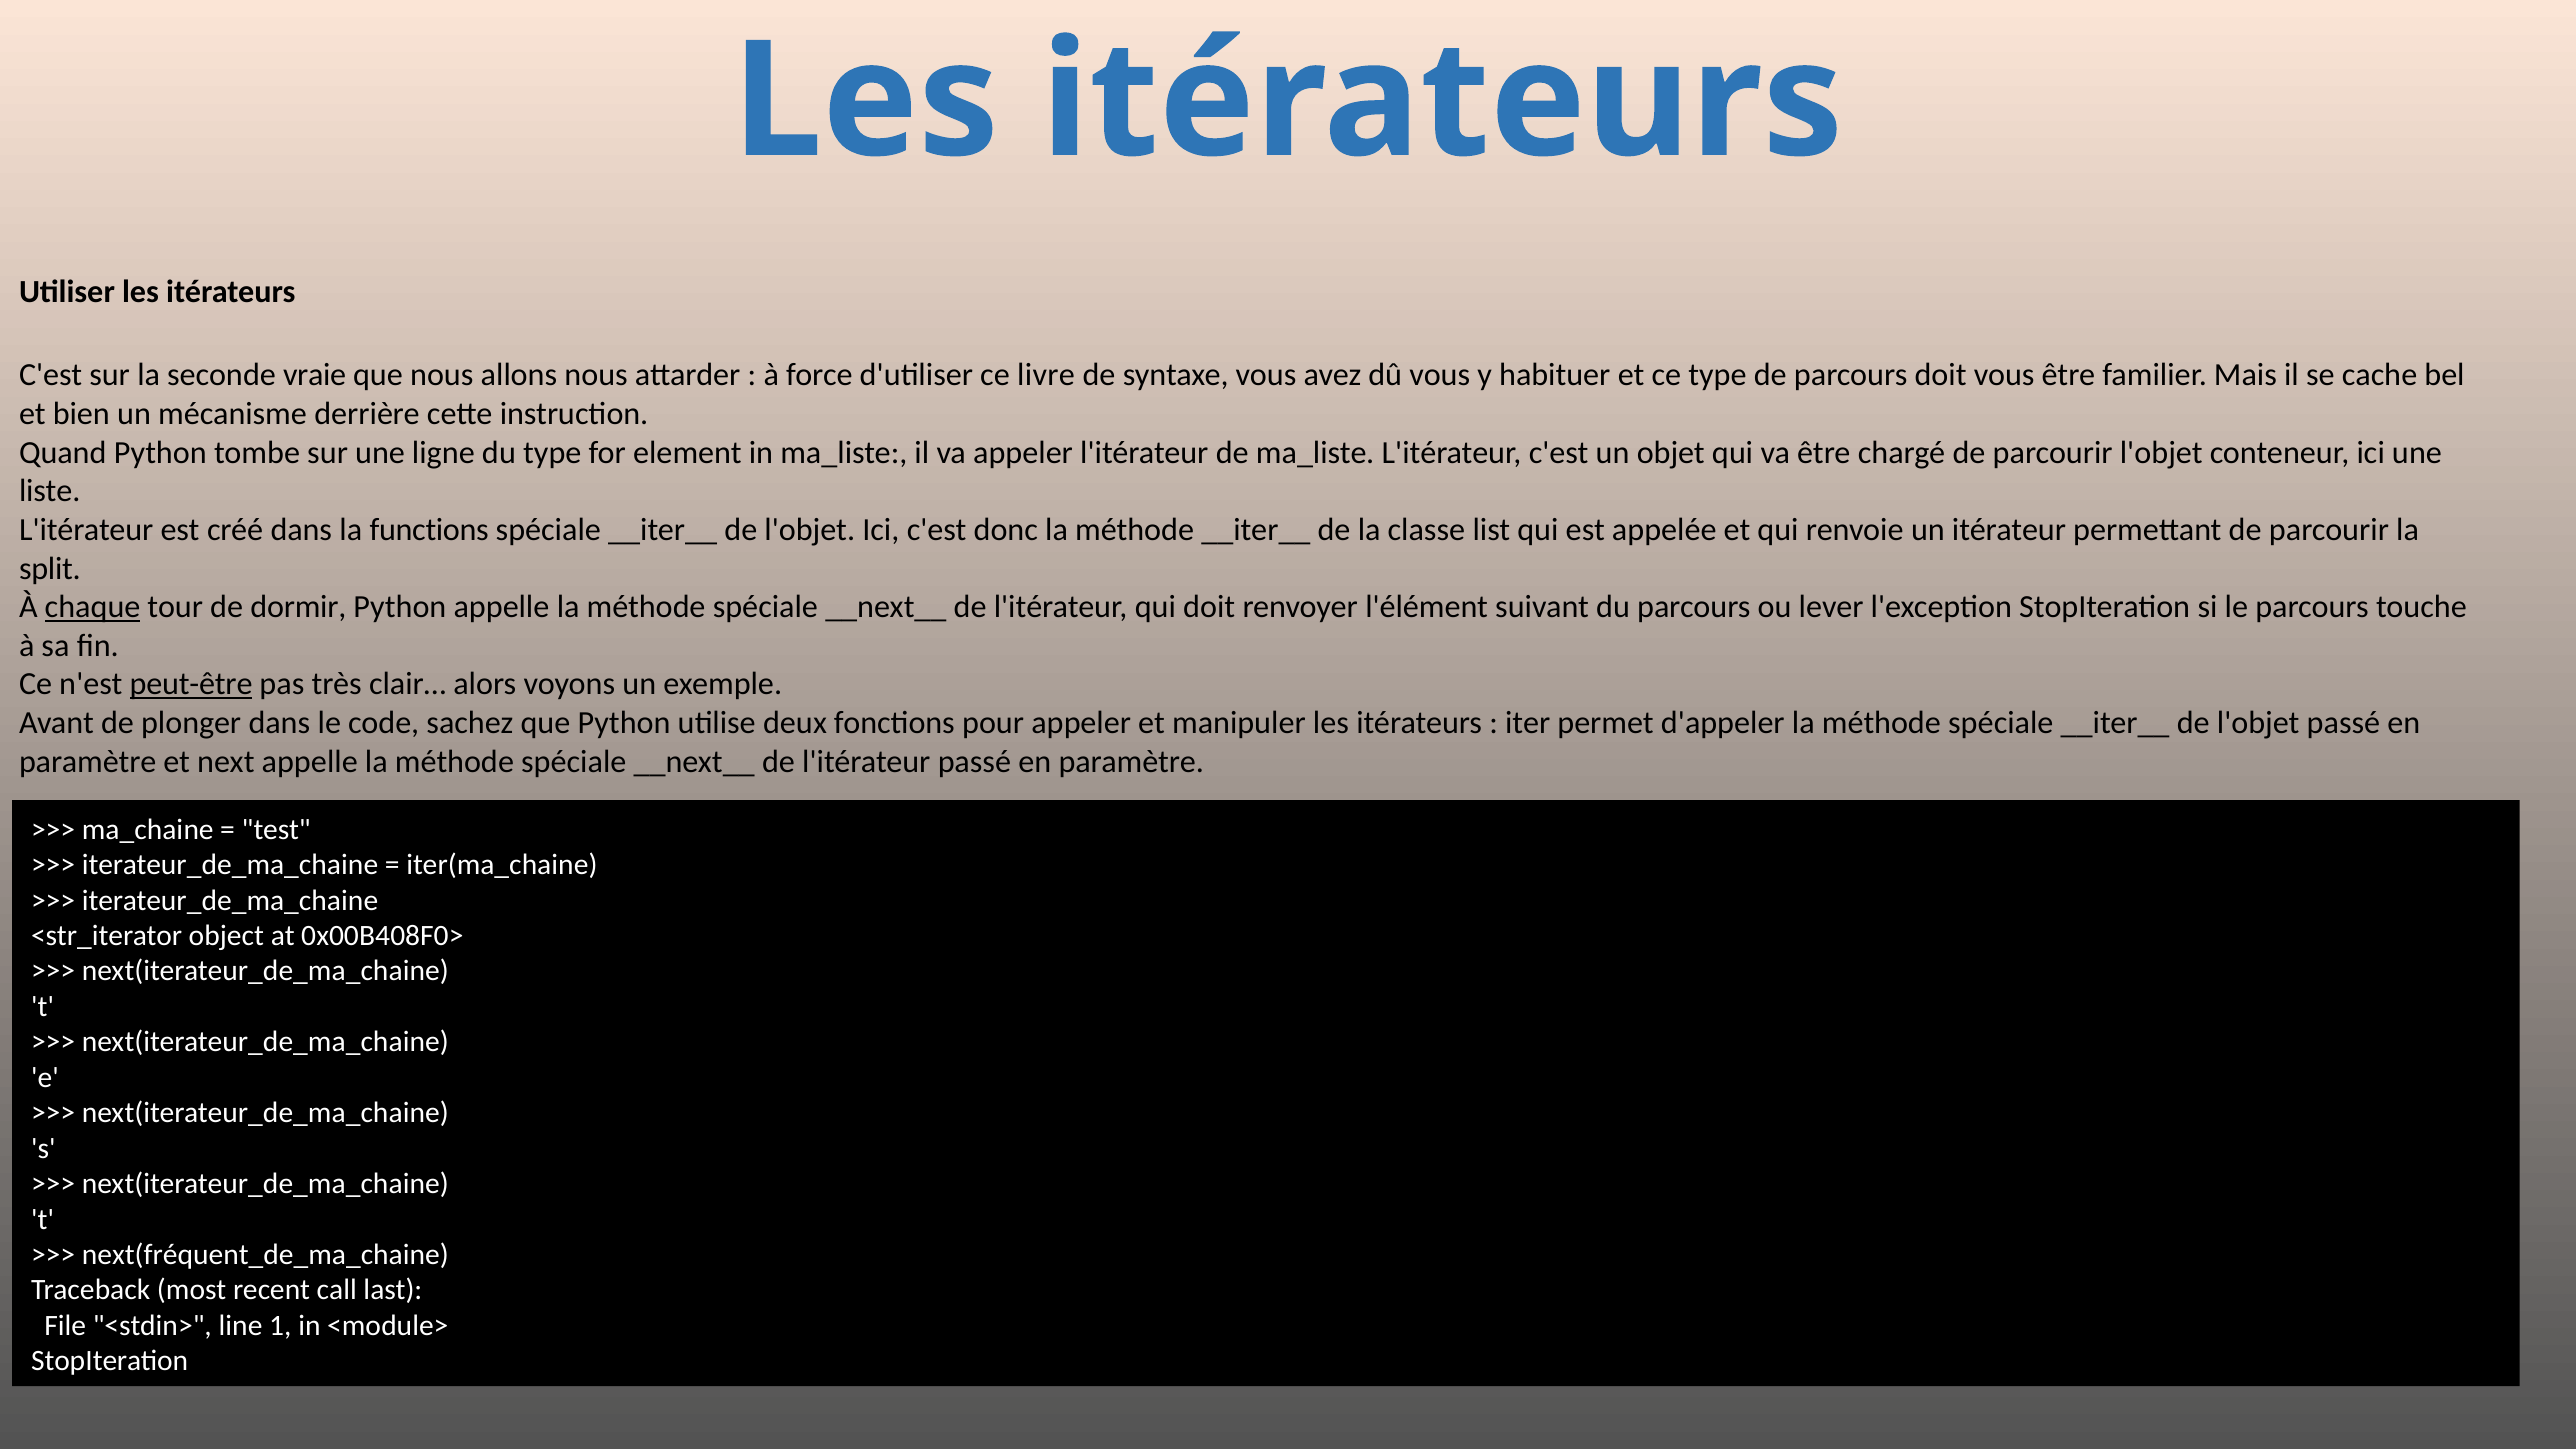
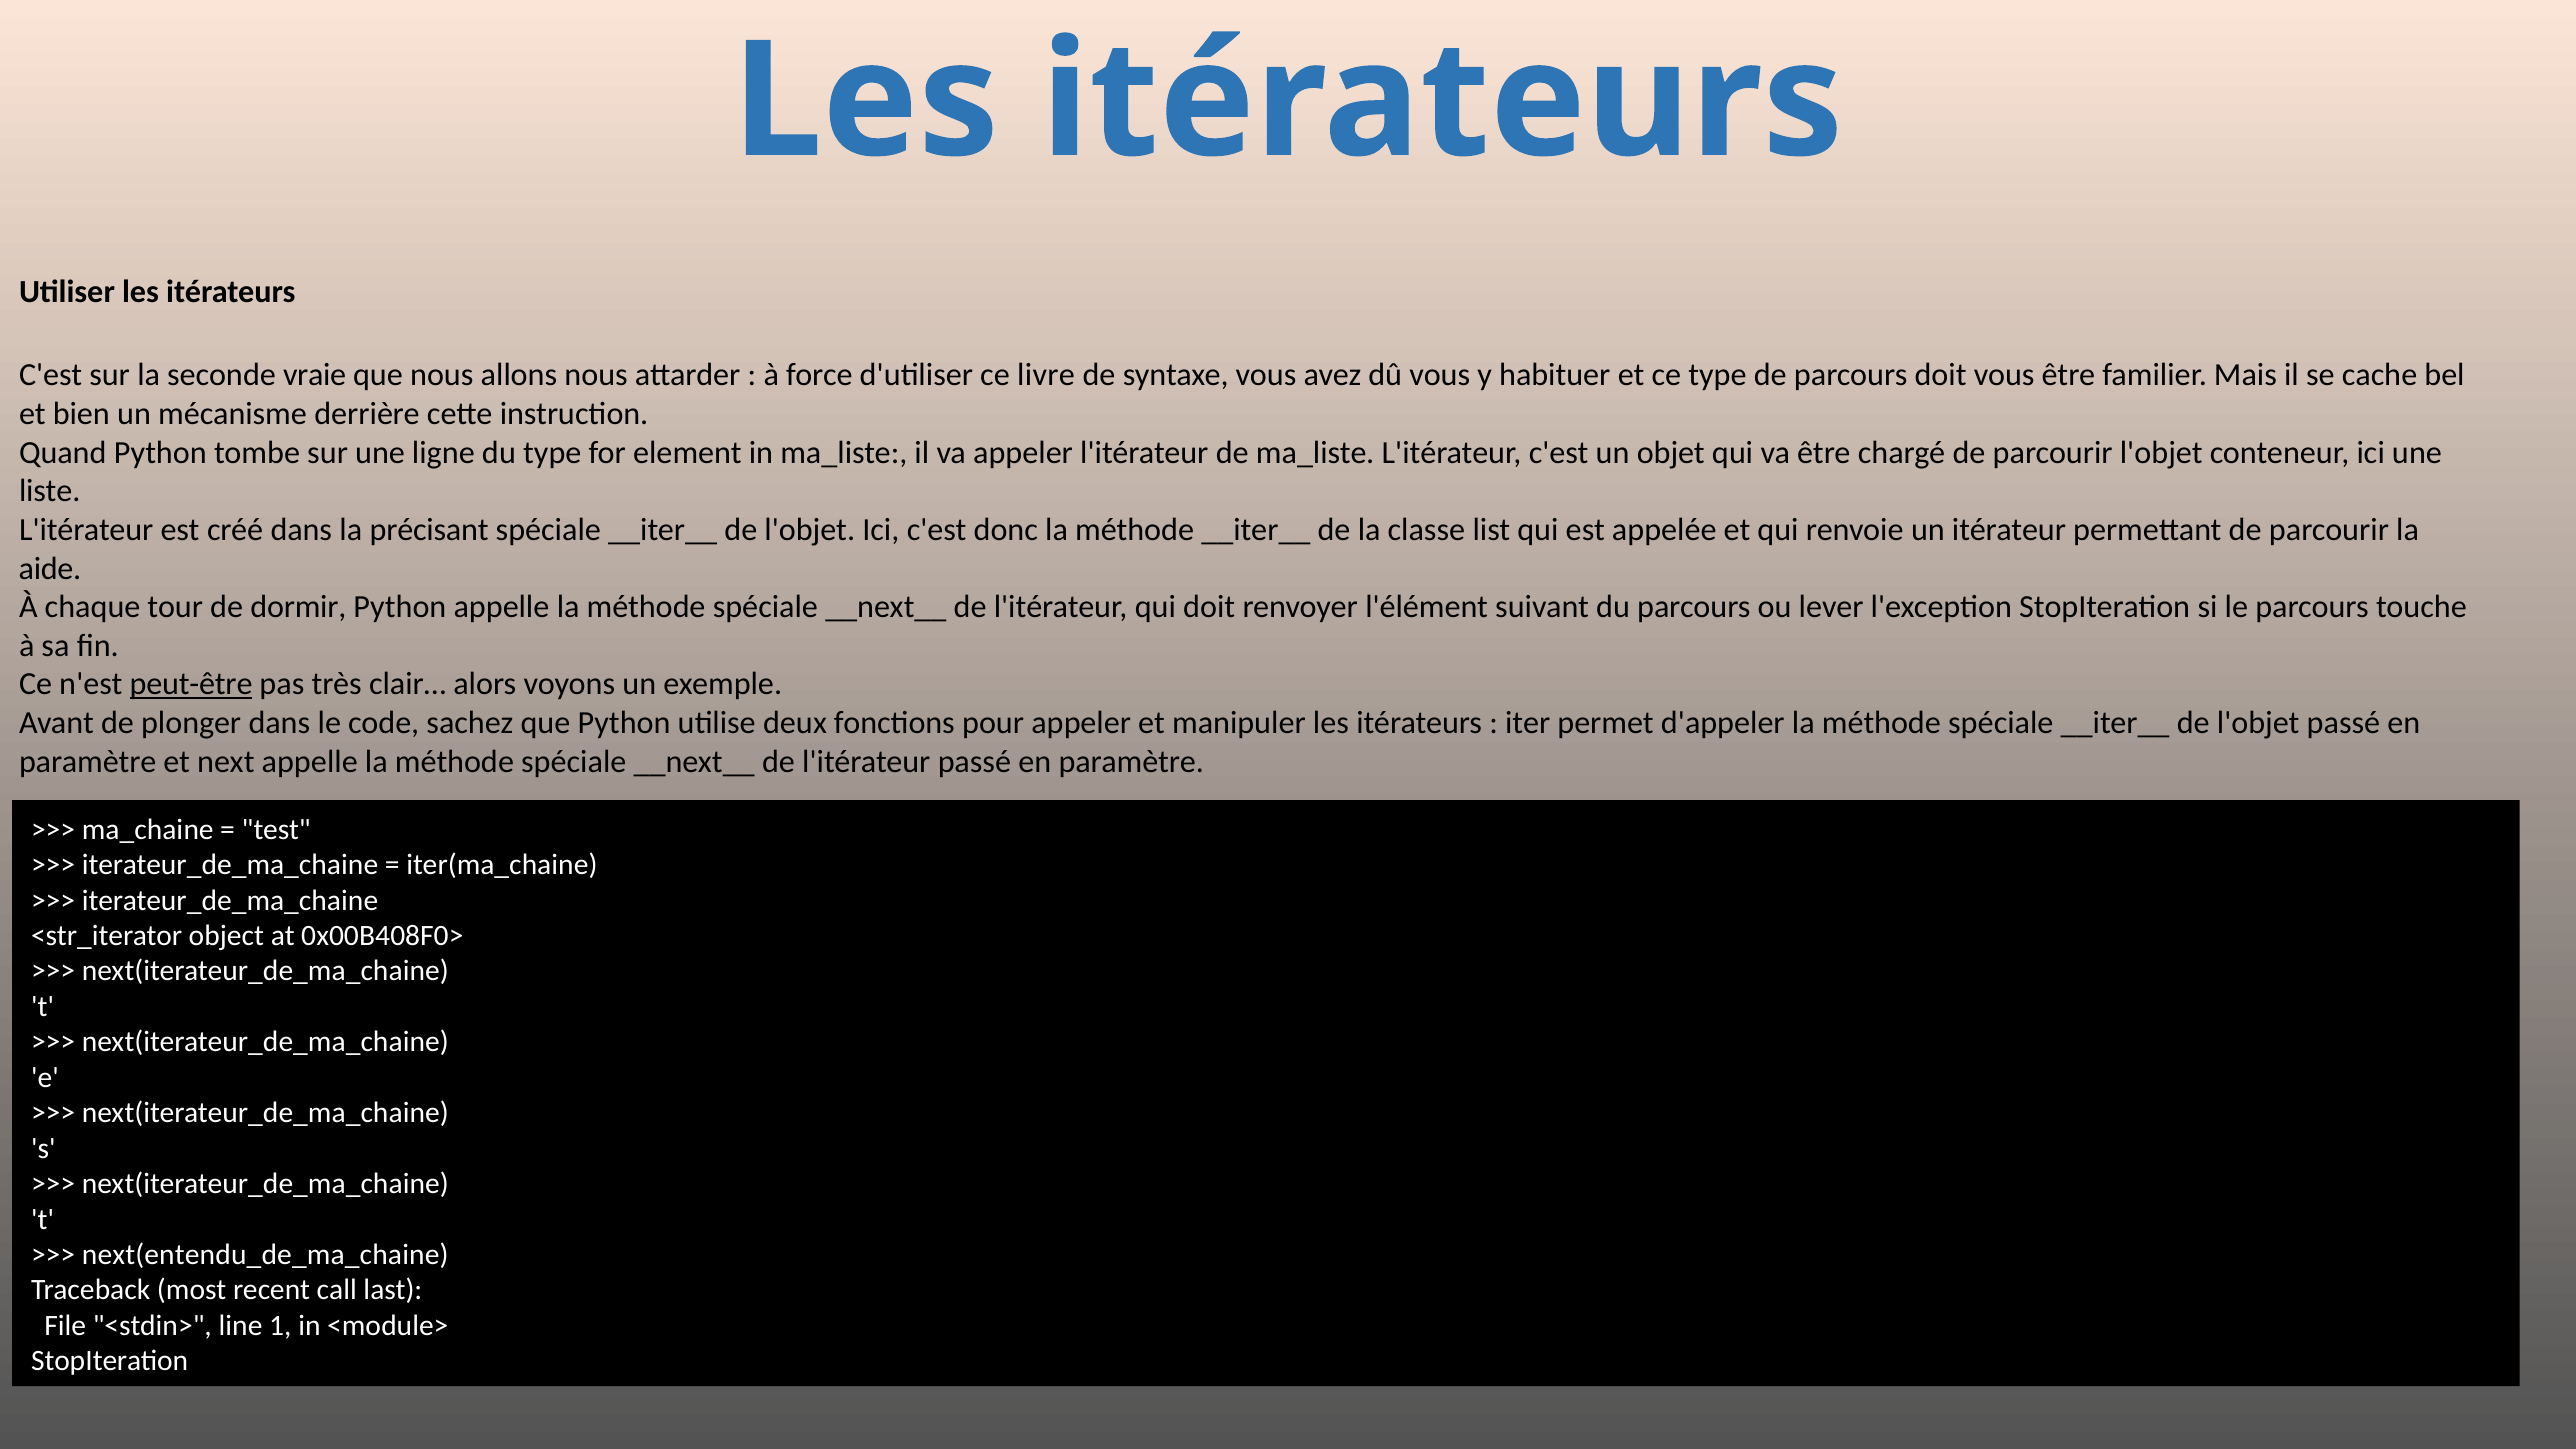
functions: functions -> précisant (429, 530)
split: split -> aide (50, 568)
chaque underline: present -> none (93, 607)
next(fréquent_de_ma_chaine: next(fréquent_de_ma_chaine -> next(entendu_de_ma_chaine (265, 1255)
